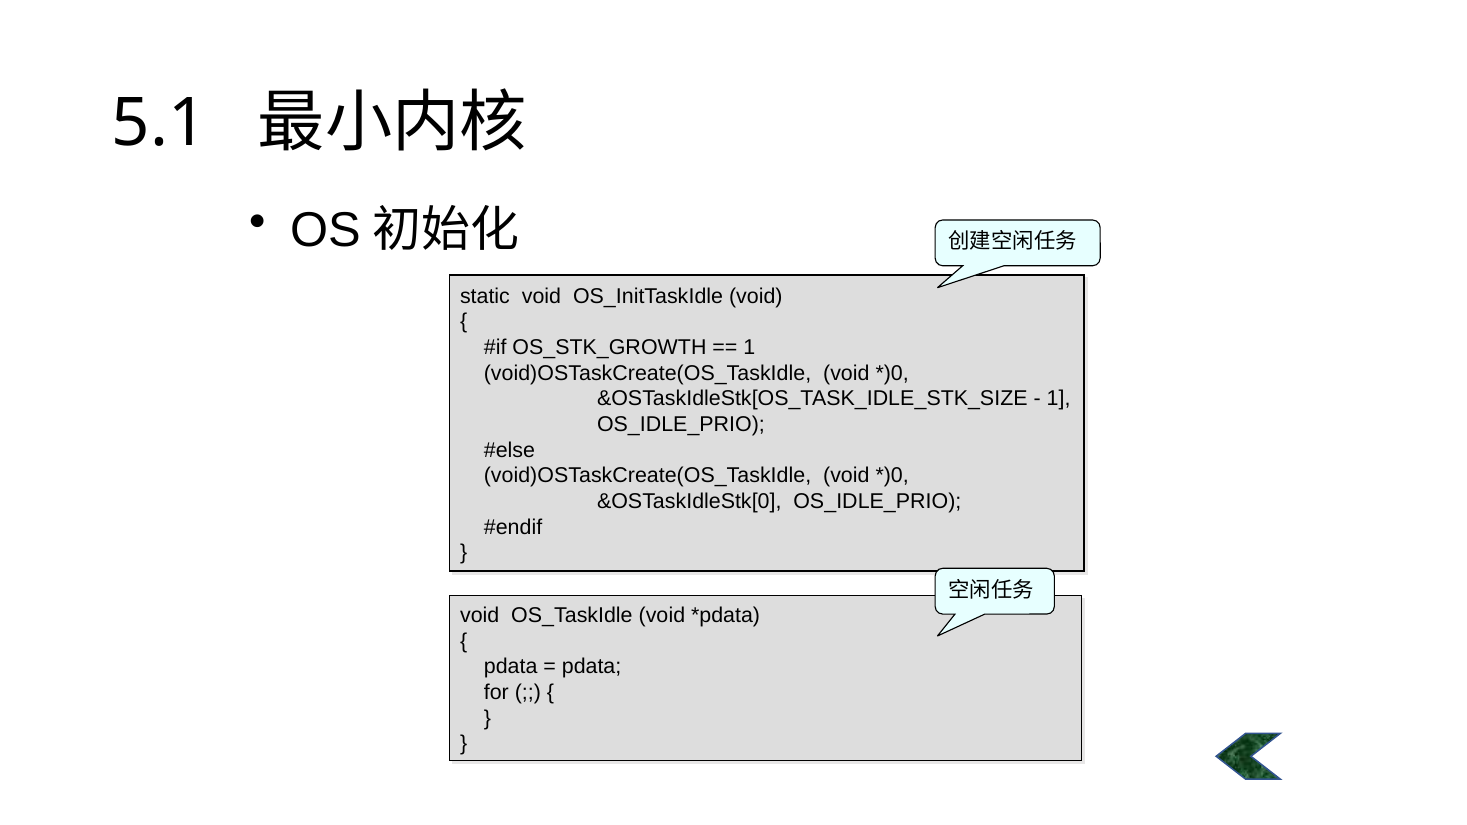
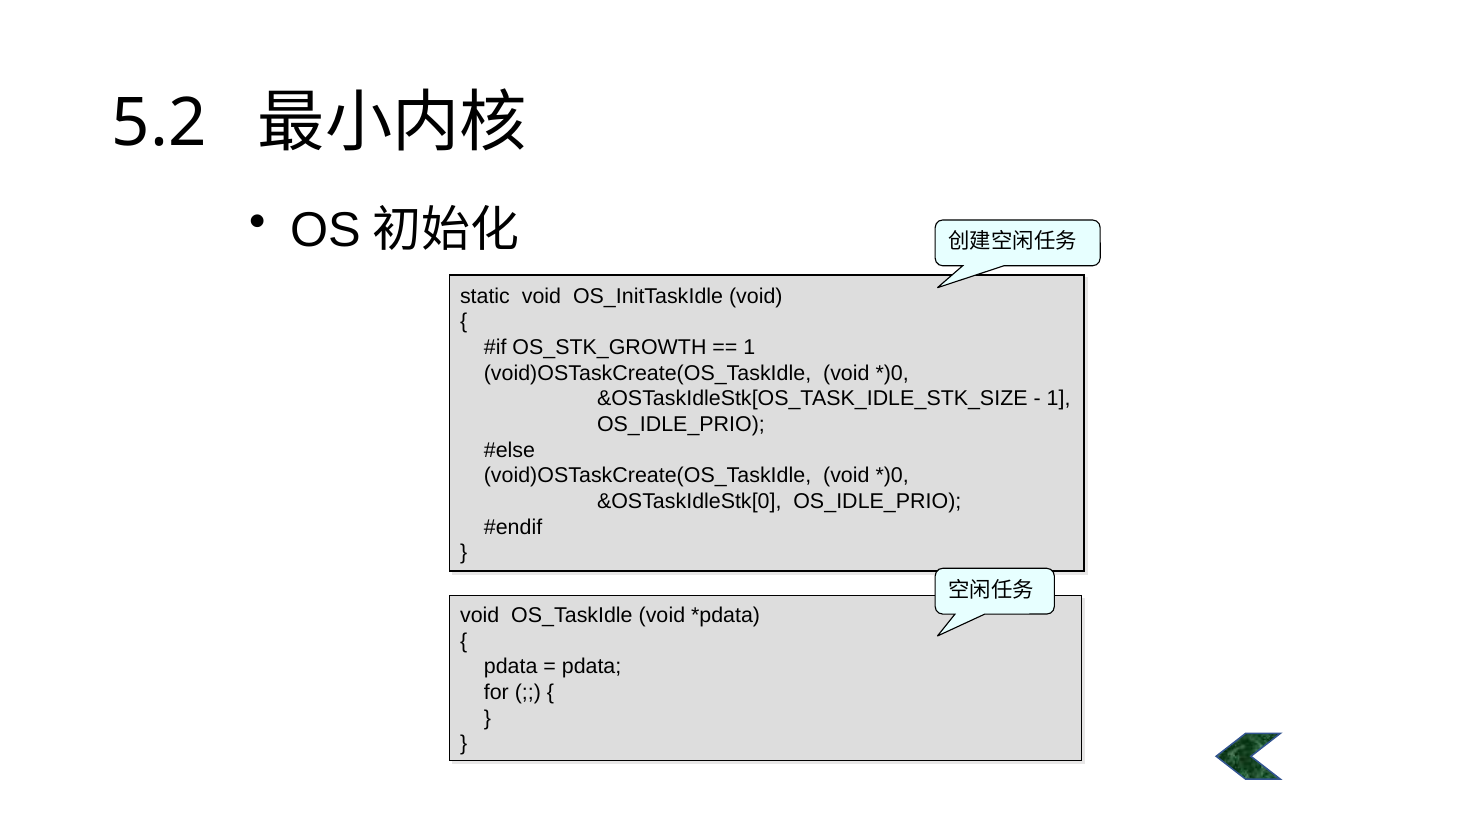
5.1: 5.1 -> 5.2 (159, 123)
